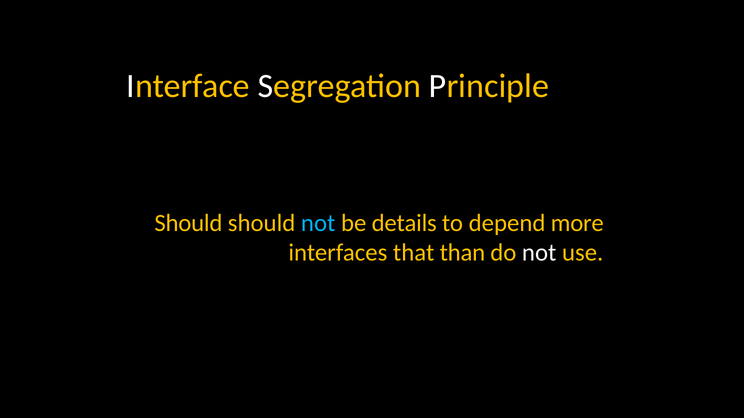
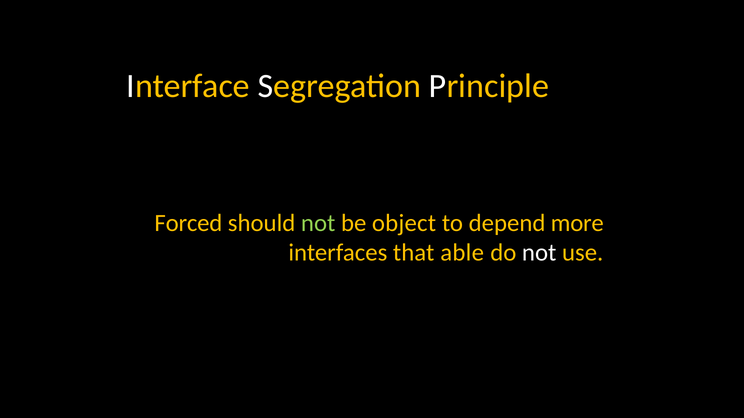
Should: Should -> Forced (188, 223)
not colour: light blue -> light green (318, 223)
details: details -> object (404, 223)
than: than -> able (462, 253)
